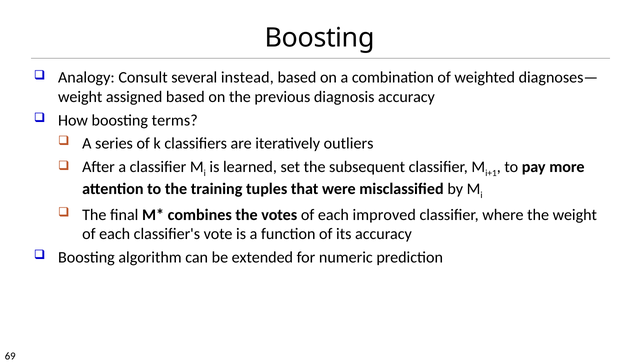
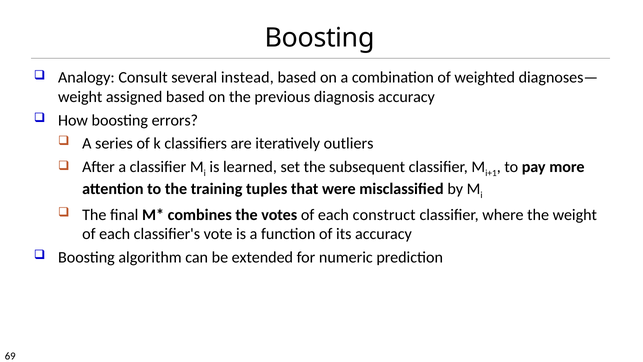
terms: terms -> errors (175, 120)
improved: improved -> construct (384, 215)
